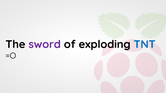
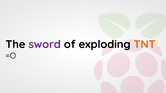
TNT colour: blue -> orange (145, 45)
